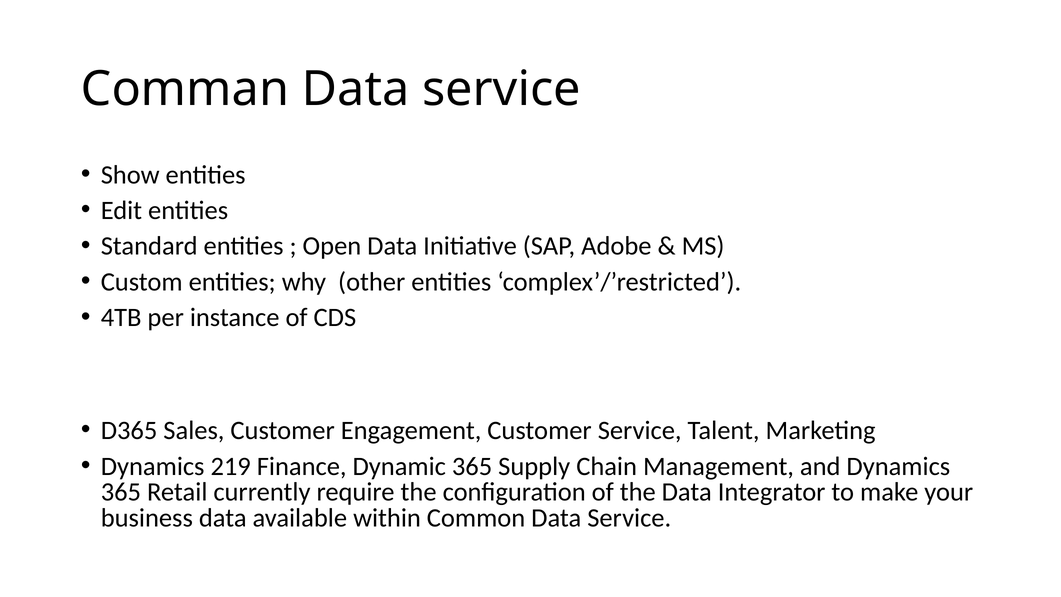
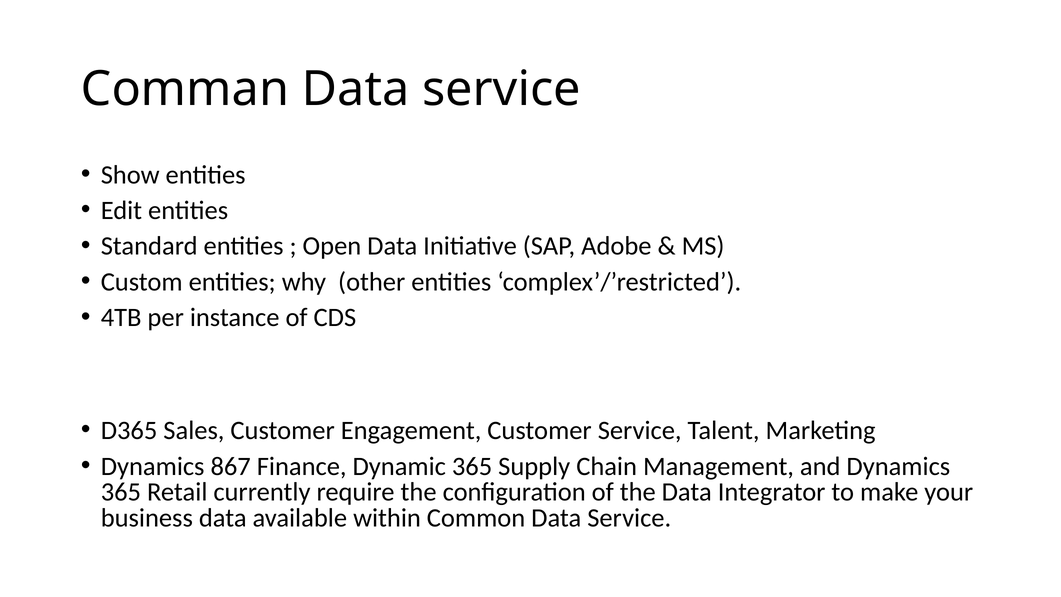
219: 219 -> 867 (231, 466)
